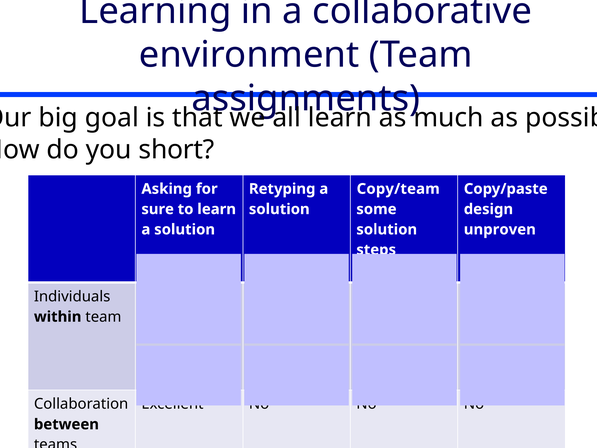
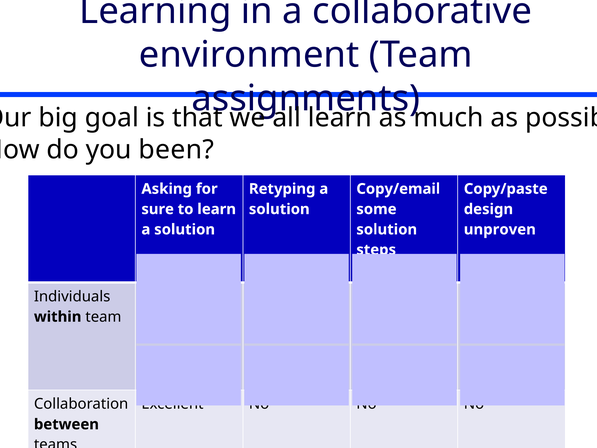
short: short -> been (176, 150)
Copy/team: Copy/team -> Copy/email (398, 189)
